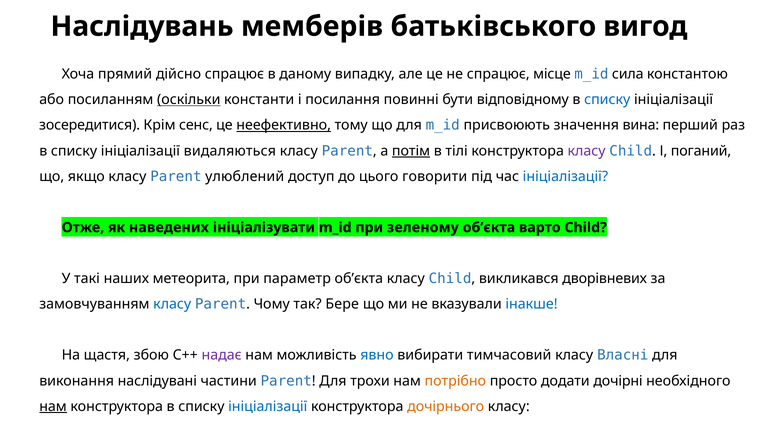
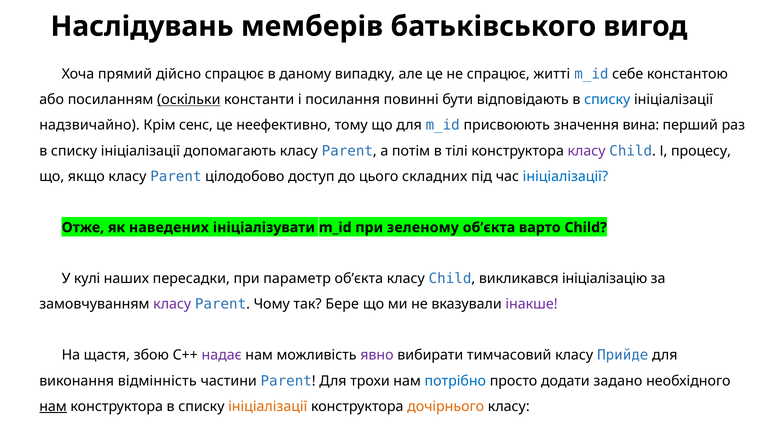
місце: місце -> житті (552, 74)
сила: сила -> себе (628, 74)
відповідному: відповідному -> відповідають (523, 100)
зосередитися: зосередитися -> надзвичайно (89, 125)
неефективно underline: present -> none (284, 125)
видаляються: видаляються -> допомагають (230, 151)
потім underline: present -> none (411, 151)
поганий: поганий -> процесу (701, 151)
улюблений: улюблений -> цілодобово (245, 177)
говорити: говорити -> складних (435, 177)
такі: такі -> кулі (87, 279)
метеорита: метеорита -> пересадки (191, 279)
дворівневих: дворівневих -> ініціалізацію (605, 279)
класу colour: blue -> purple (172, 304)
інакше colour: blue -> purple (532, 304)
явно colour: blue -> purple (377, 356)
Власні: Власні -> Прийде (623, 356)
наслідувані: наслідувані -> відмінність (157, 381)
потрібно colour: orange -> blue (455, 381)
дочірні: дочірні -> задано (618, 381)
ініціалізації colour: blue -> orange (268, 407)
